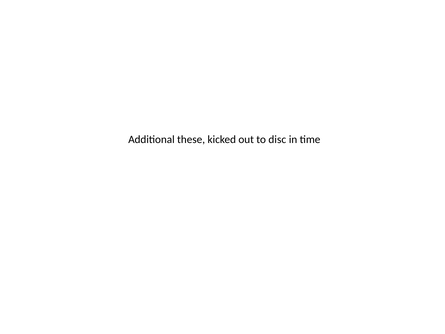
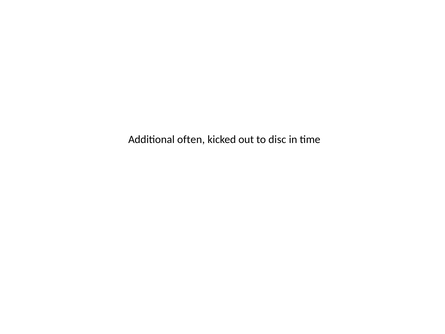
these: these -> often (191, 139)
